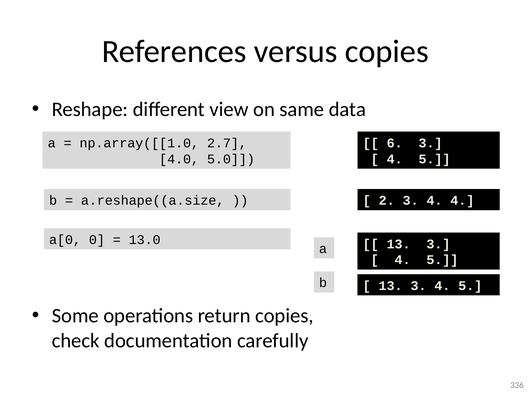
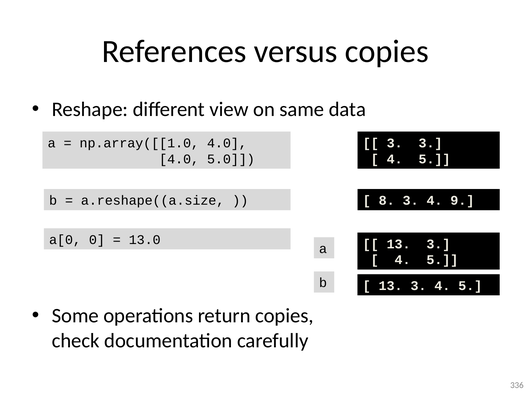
np.array([[1.0 2.7: 2.7 -> 4.0 (227, 143)
6: 6 -> 3 (395, 143)
2: 2 -> 8 (387, 201)
4 4: 4 -> 9 (462, 201)
